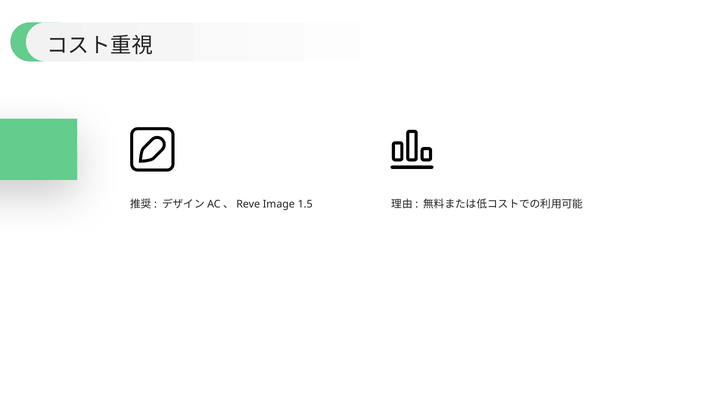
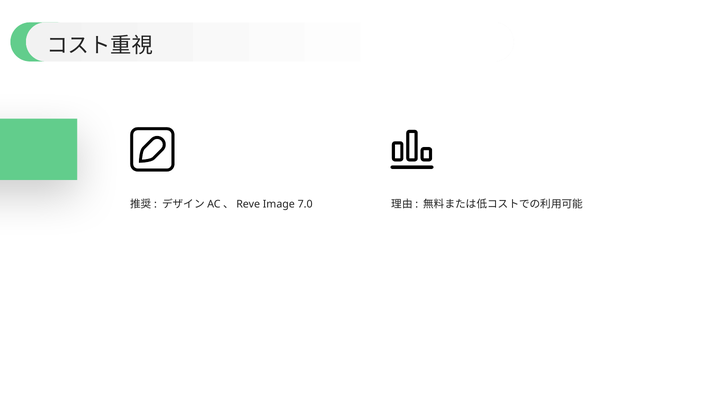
1.5: 1.5 -> 7.0 (305, 204)
